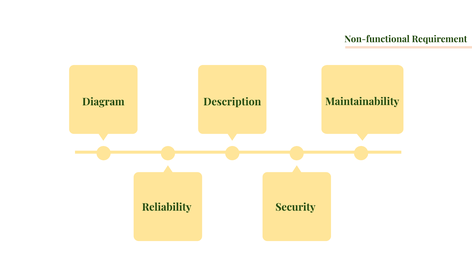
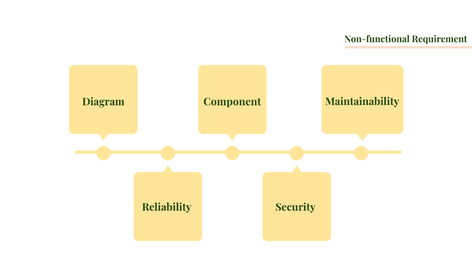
Description: Description -> Component (232, 102)
